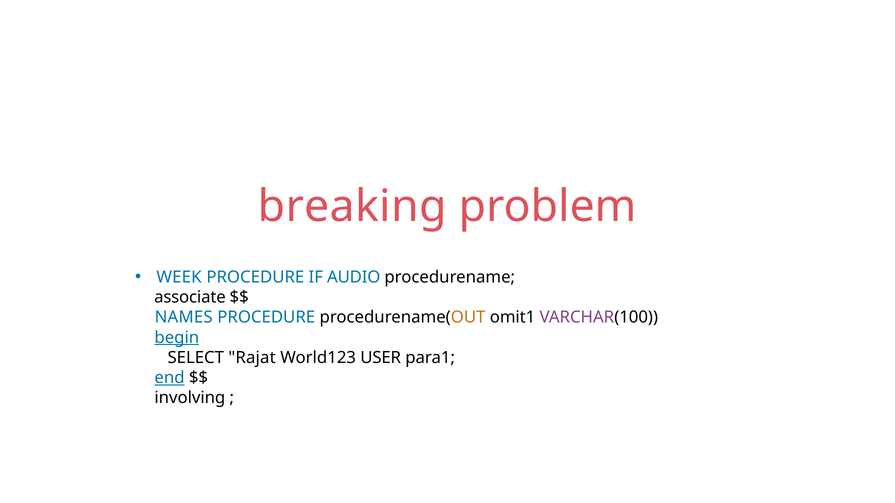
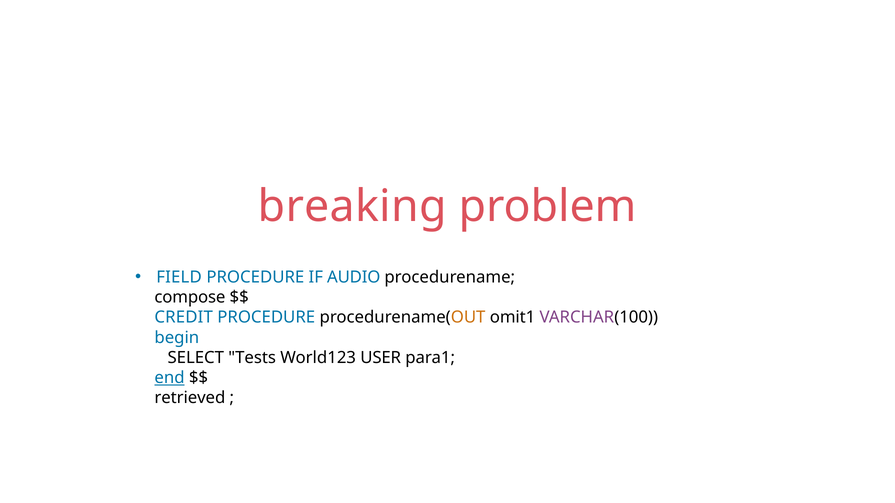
WEEK: WEEK -> FIELD (179, 277)
associate: associate -> compose (190, 298)
NAMES: NAMES -> CREDIT (184, 318)
begin underline: present -> none (177, 338)
Rajat: Rajat -> Tests (252, 358)
involving: involving -> retrieved (190, 398)
